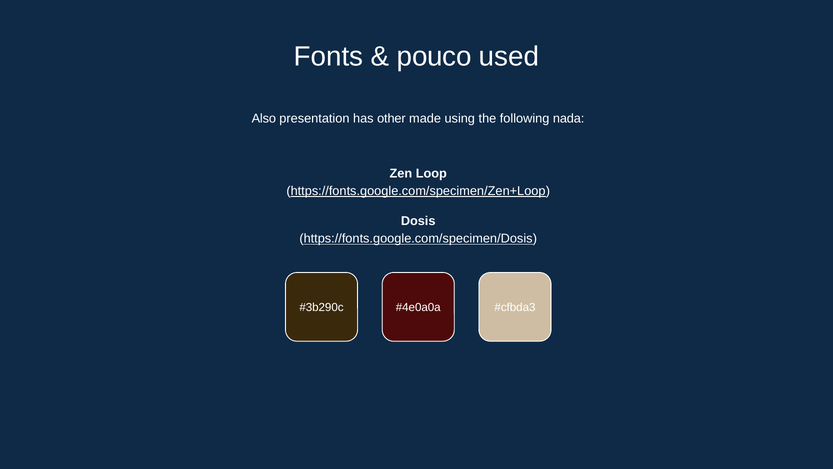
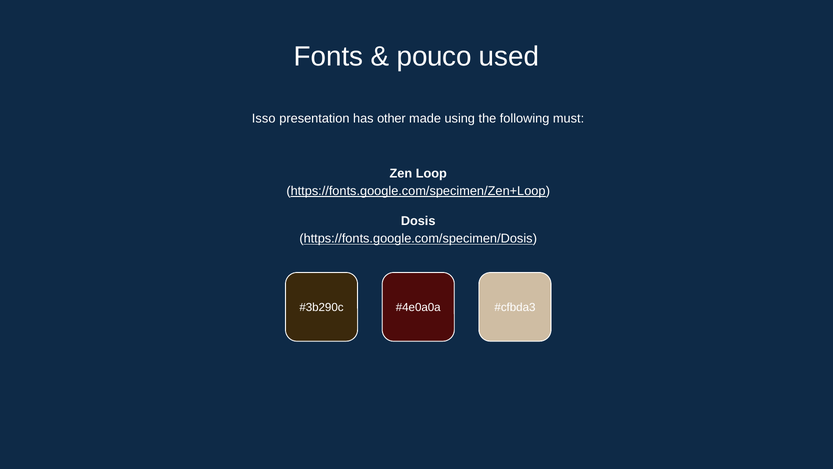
Also: Also -> Isso (264, 118)
nada: nada -> must (569, 118)
